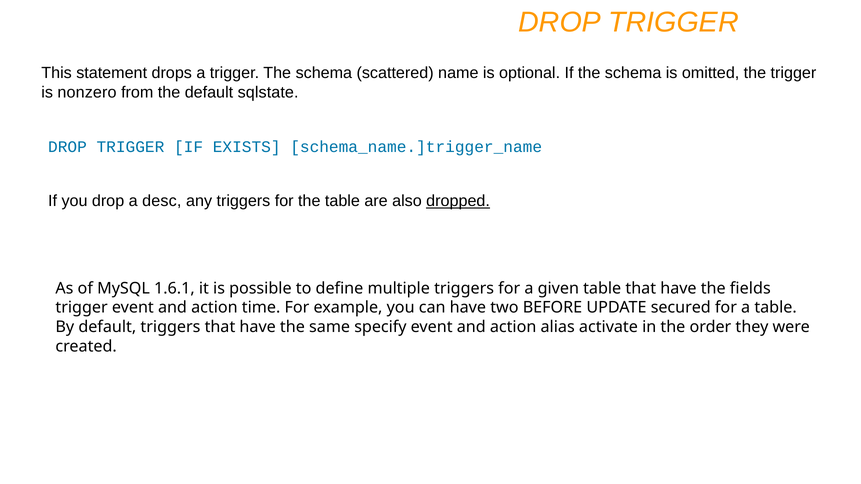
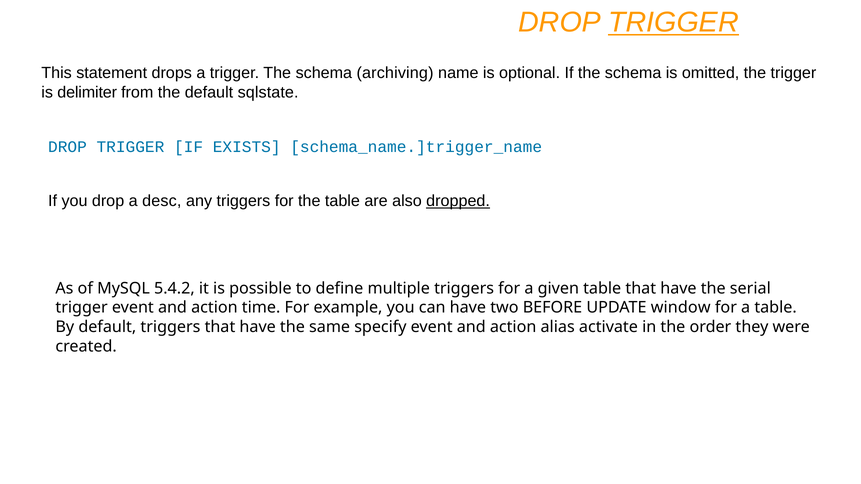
TRIGGER underline: none -> present (673, 22)
scattered: scattered -> archiving (395, 73)
nonzero: nonzero -> delimiter (87, 93)
1.6.1: 1.6.1 -> 5.4.2 (174, 288)
fields: fields -> serial (750, 288)
secured: secured -> window (681, 308)
